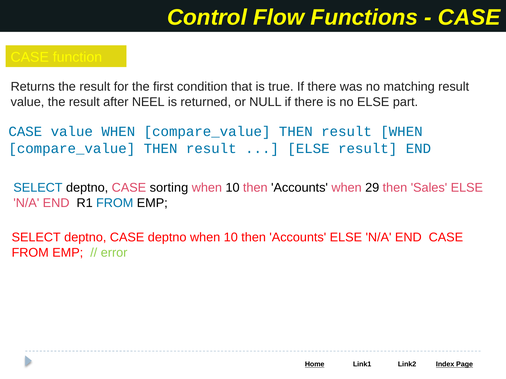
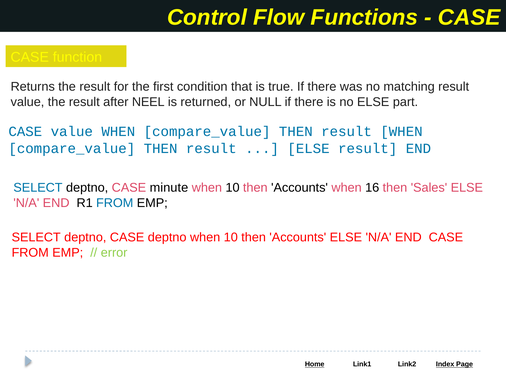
sorting: sorting -> minute (169, 188)
29: 29 -> 16 (372, 188)
